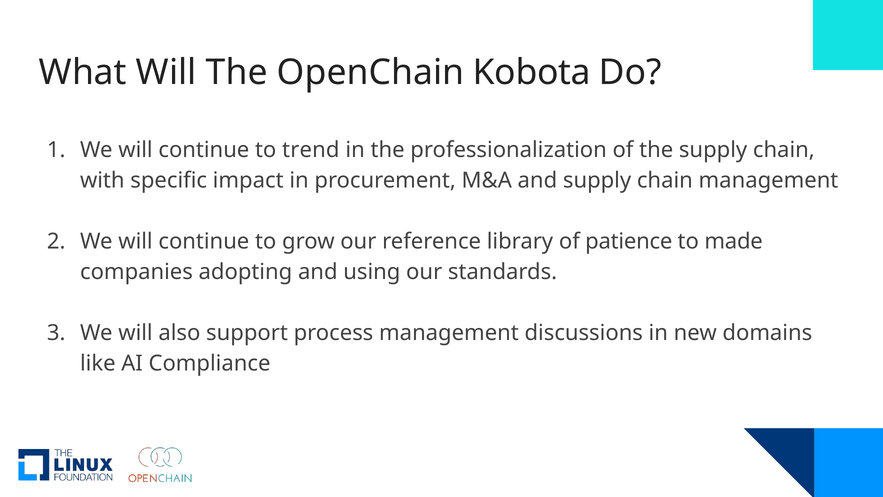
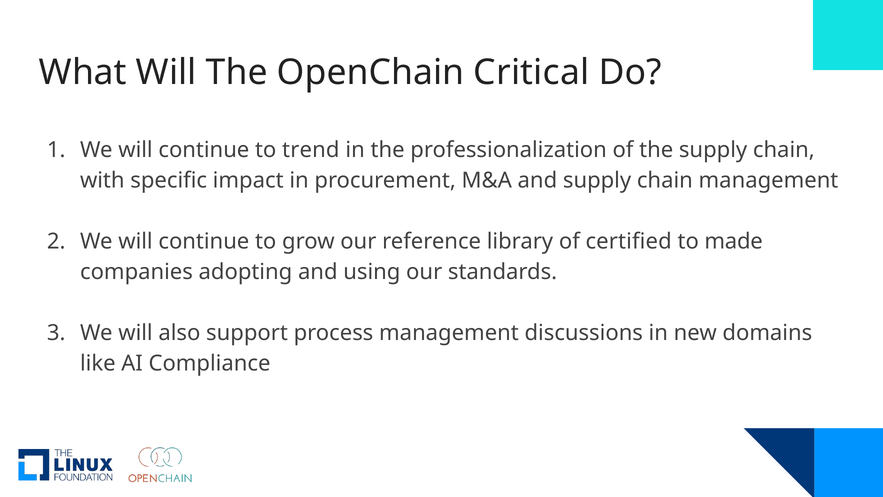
Kobota: Kobota -> Critical (531, 72)
patience: patience -> certified (629, 241)
